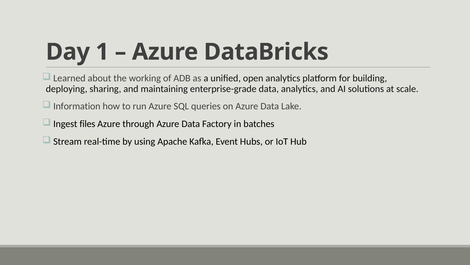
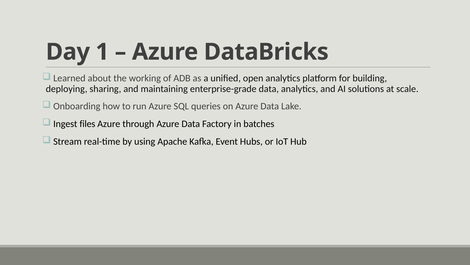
Information: Information -> Onboarding (77, 106)
